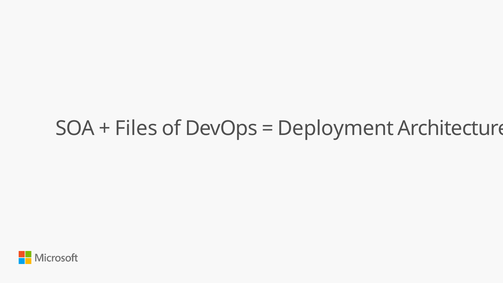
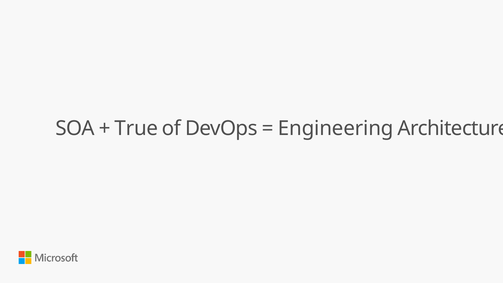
Files: Files -> True (136, 128)
Deployment: Deployment -> Engineering (336, 128)
